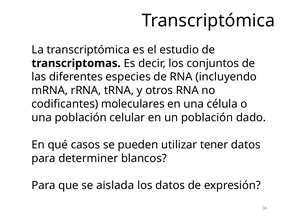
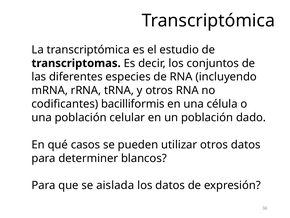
moleculares: moleculares -> bacilliformis (133, 104)
utilizar tener: tener -> otros (214, 144)
